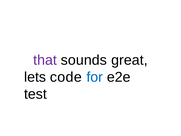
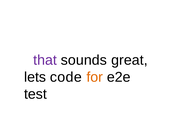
for colour: blue -> orange (95, 77)
